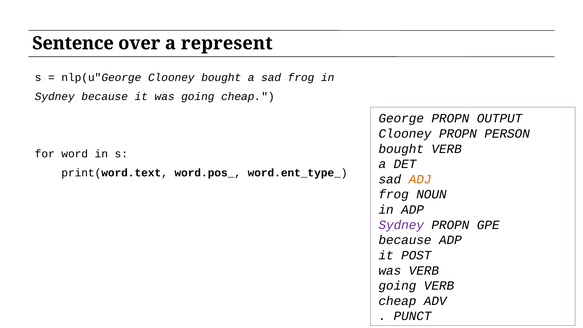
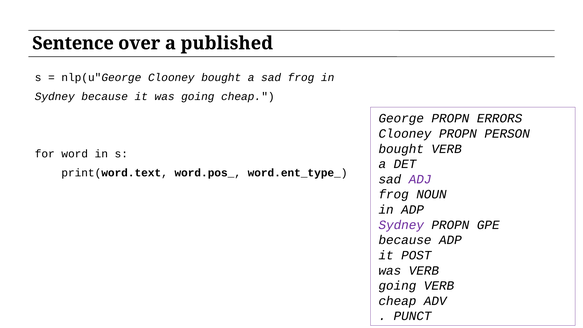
represent: represent -> published (227, 43)
OUTPUT: OUTPUT -> ERRORS (500, 118)
ADJ colour: orange -> purple (420, 179)
